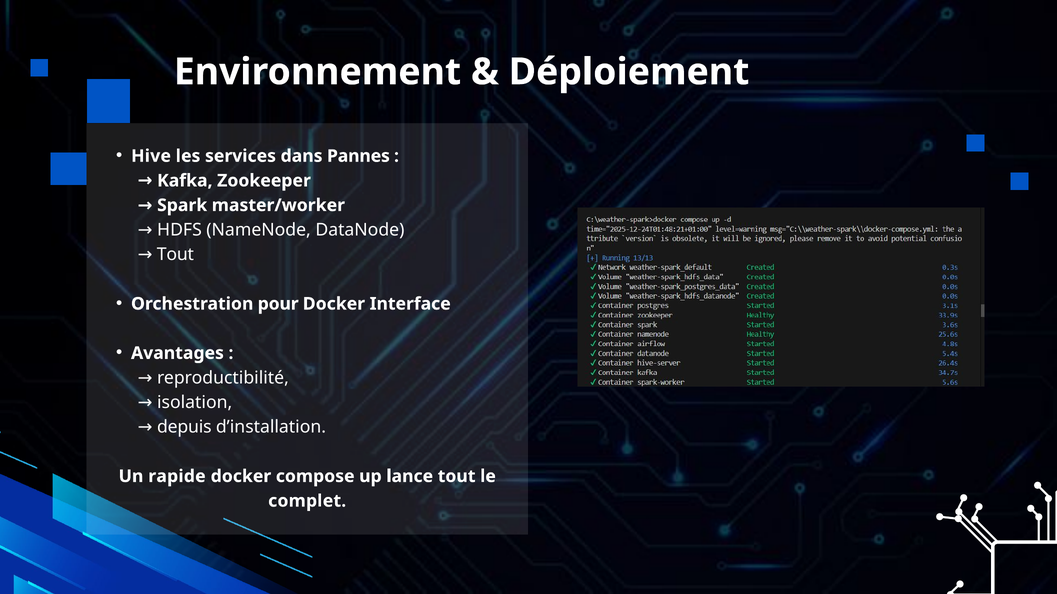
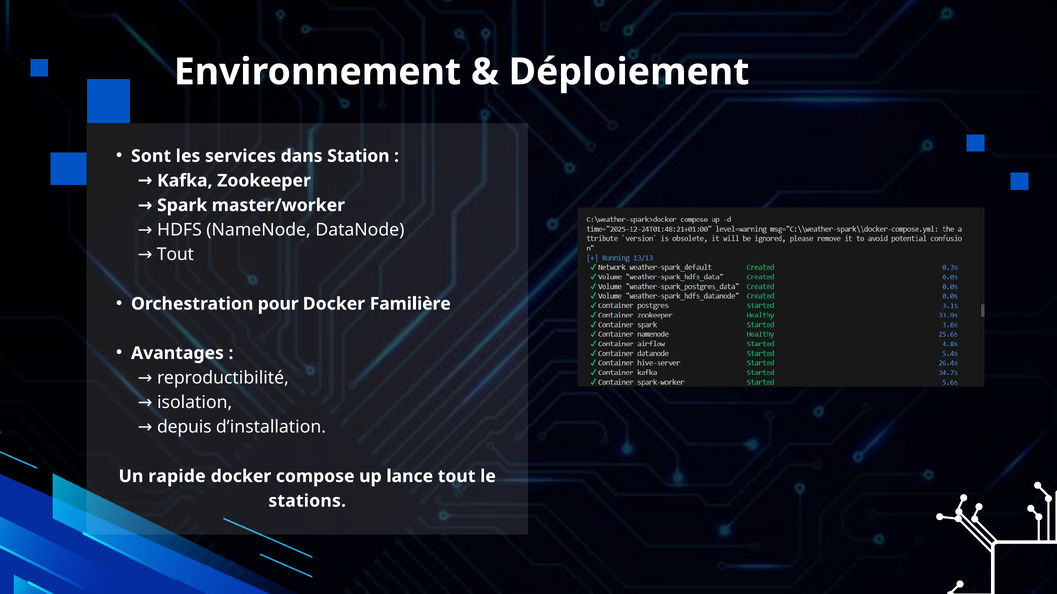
Hive: Hive -> Sont (151, 156)
Pannes: Pannes -> Station (358, 156)
Interface: Interface -> Familière (410, 304)
complet: complet -> stations (307, 501)
